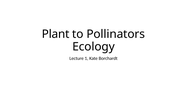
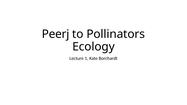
Plant: Plant -> Peerj (56, 34)
